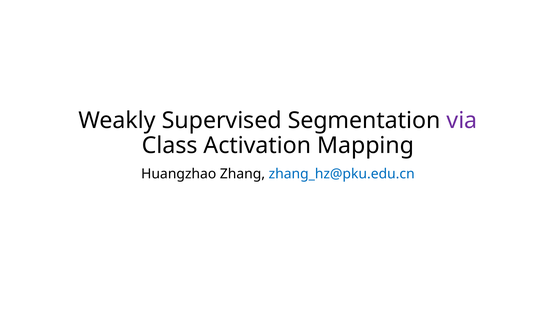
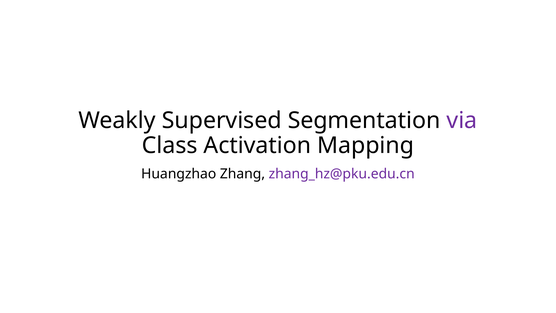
zhang_hz@pku.edu.cn colour: blue -> purple (342, 174)
